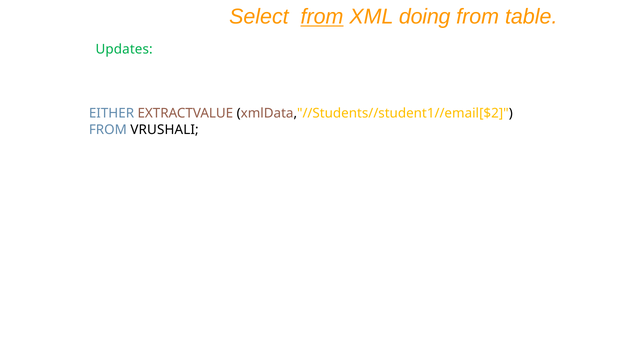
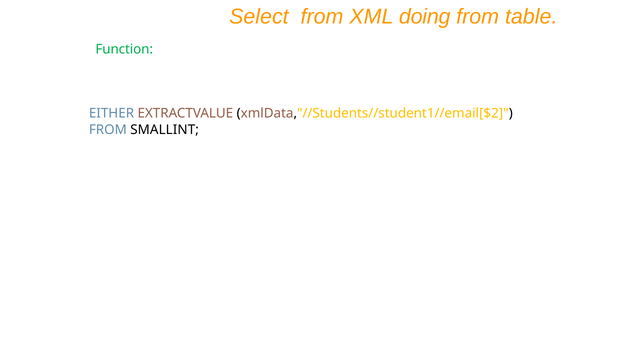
from underline: present -> none (322, 17)
Updates: Updates -> Function (124, 49)
VRUSHALI: VRUSHALI -> SMALLINT (165, 129)
